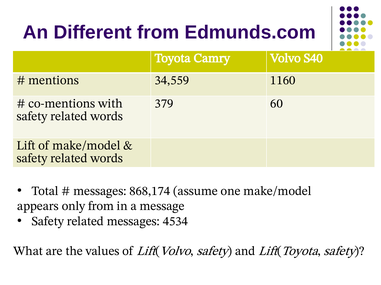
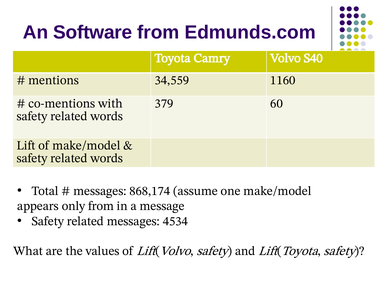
Different: Different -> Software (93, 32)
